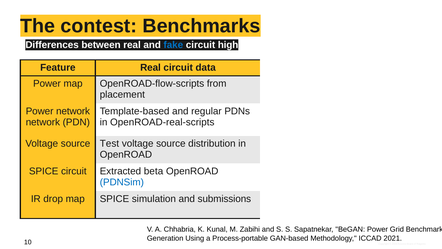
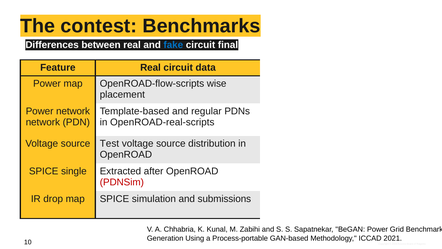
high: high -> final (228, 45)
from: from -> wise (217, 84)
SPICE circuit: circuit -> single (74, 171)
beta: beta -> after (154, 171)
PDNSim colour: blue -> red (122, 182)
